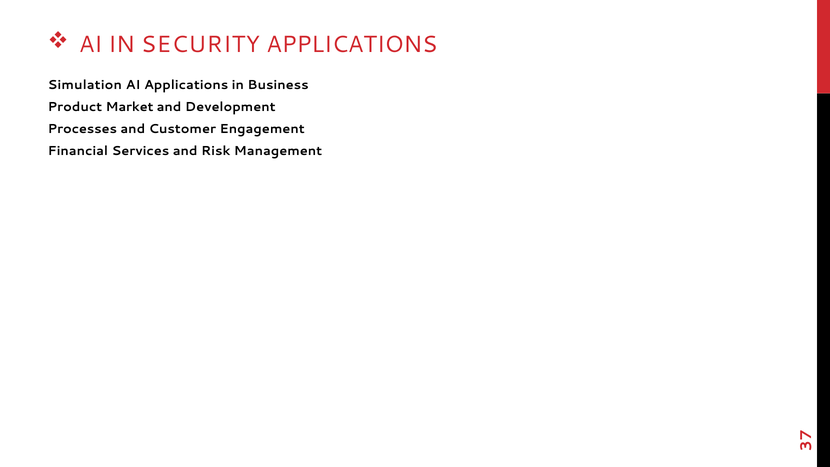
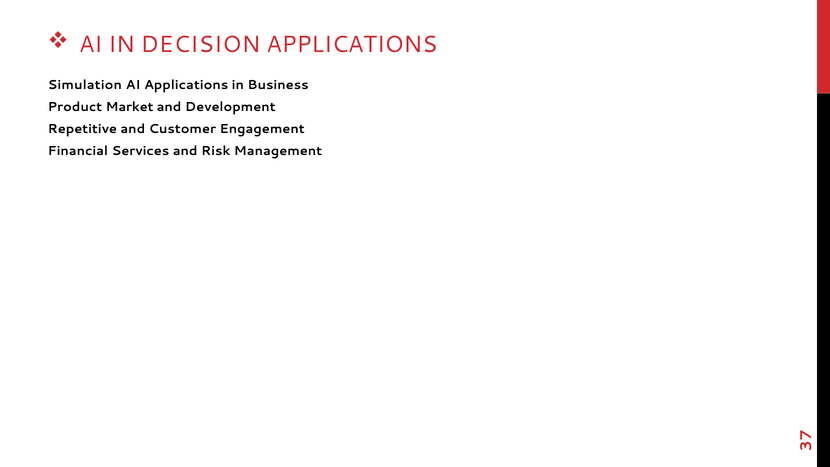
SECURITY: SECURITY -> DECISION (201, 45)
Processes: Processes -> Repetitive (82, 129)
